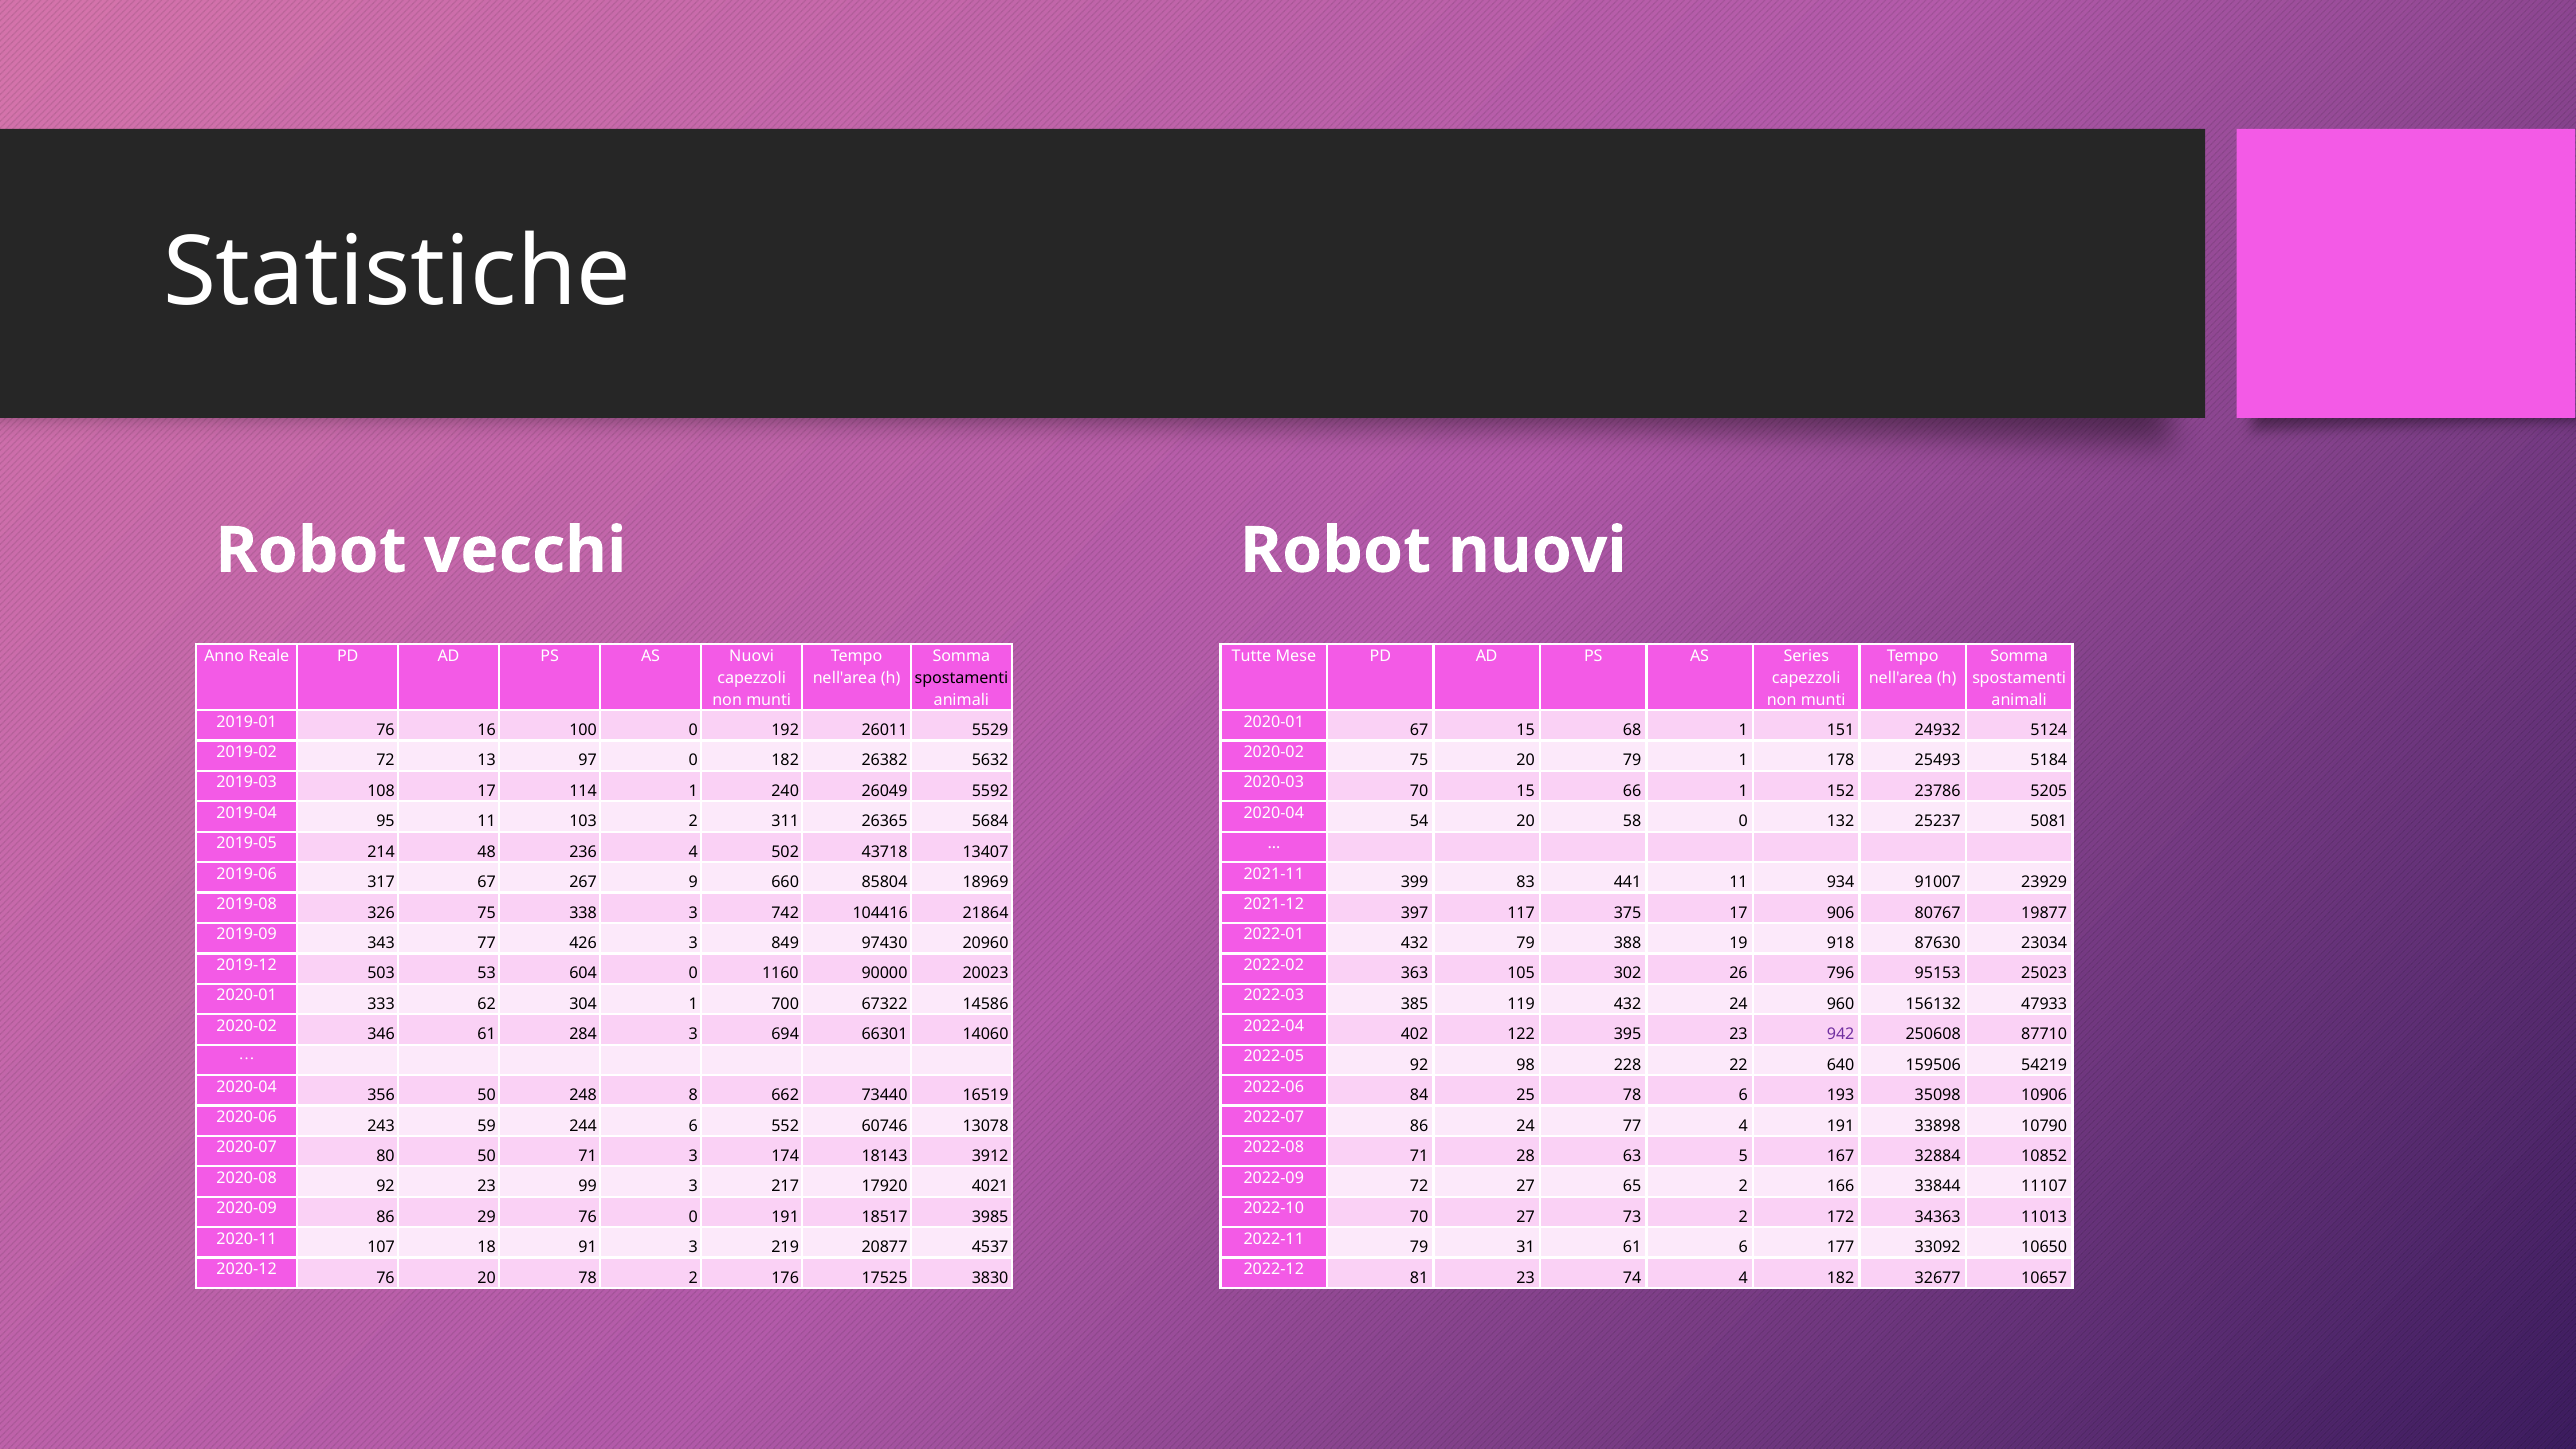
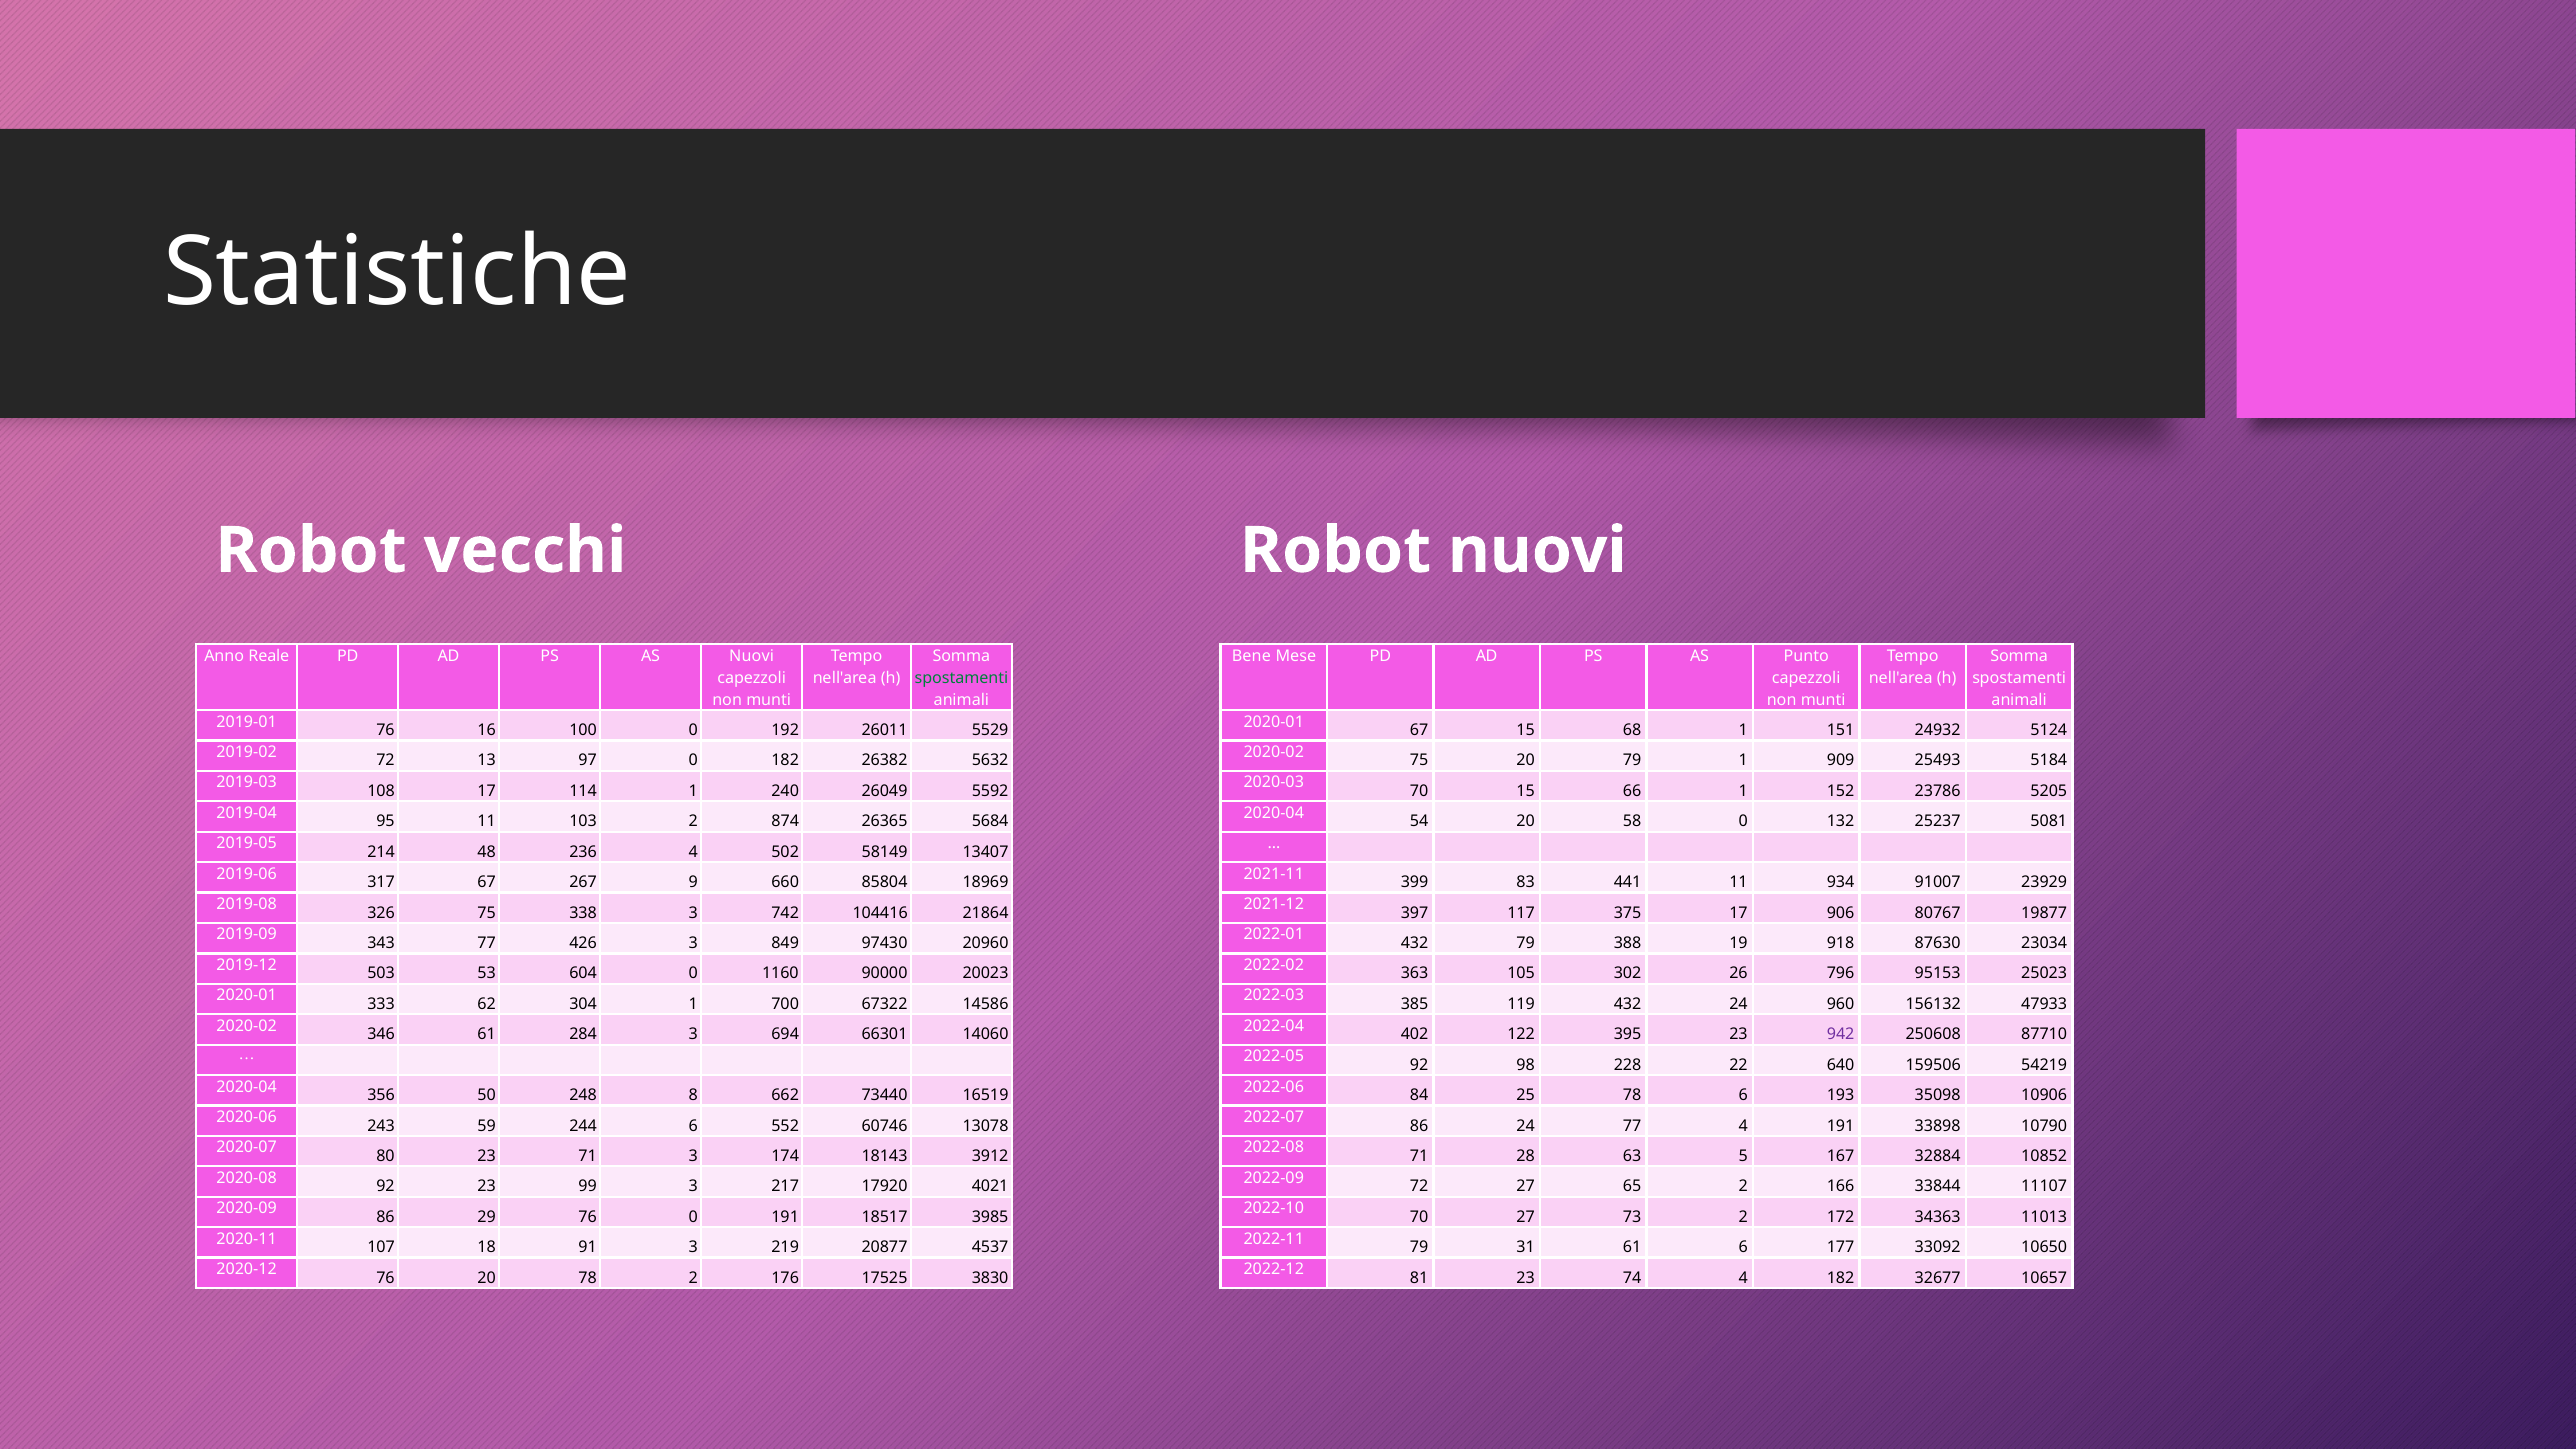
Tutte: Tutte -> Bene (1251, 656)
Series: Series -> Punto (1806, 656)
spostamenti colour: black -> green (961, 678)
178: 178 -> 909 (1841, 761)
311: 311 -> 874 (785, 821)
43718: 43718 -> 58149 (885, 852)
80 50: 50 -> 23 (487, 1156)
